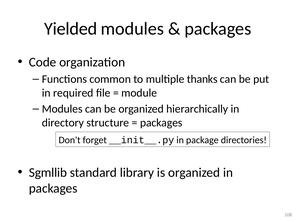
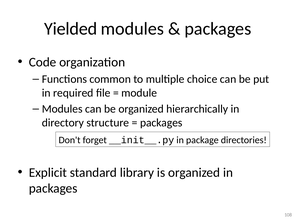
thanks: thanks -> choice (202, 79)
Sgmllib: Sgmllib -> Explicit (48, 172)
